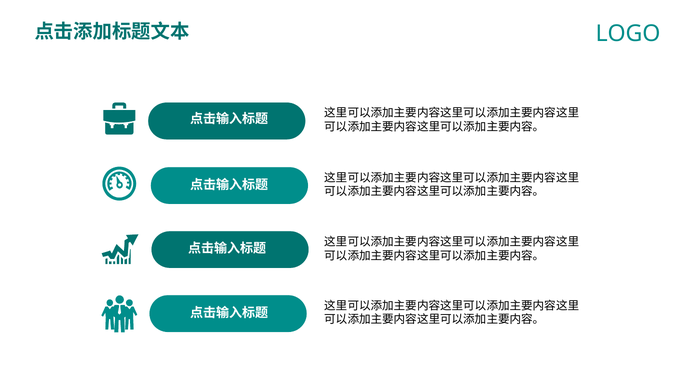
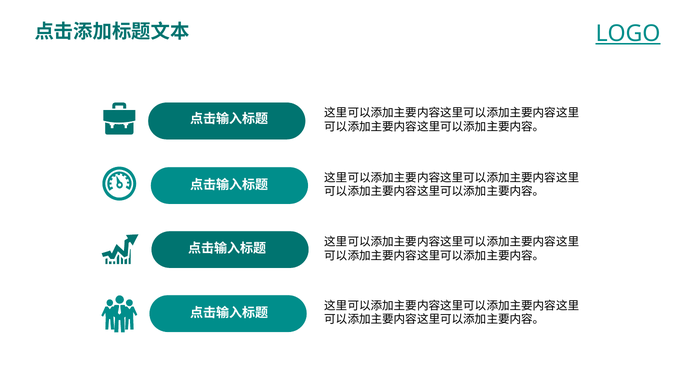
LOGO underline: none -> present (628, 34)
